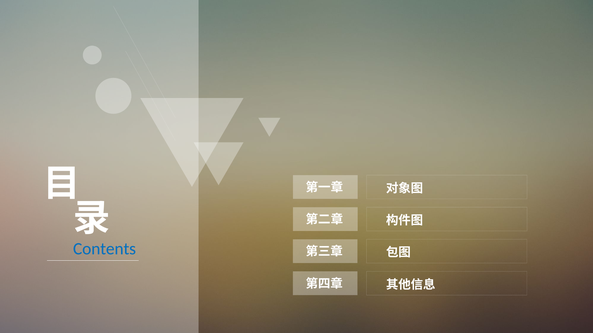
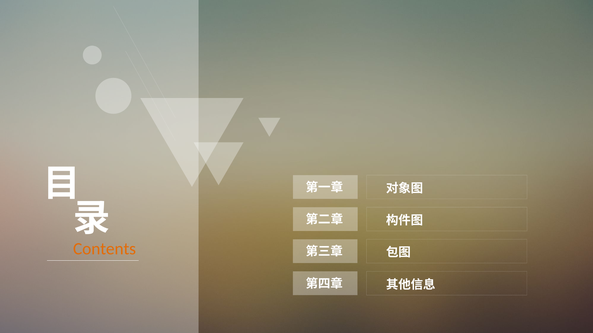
Contents colour: blue -> orange (105, 249)
